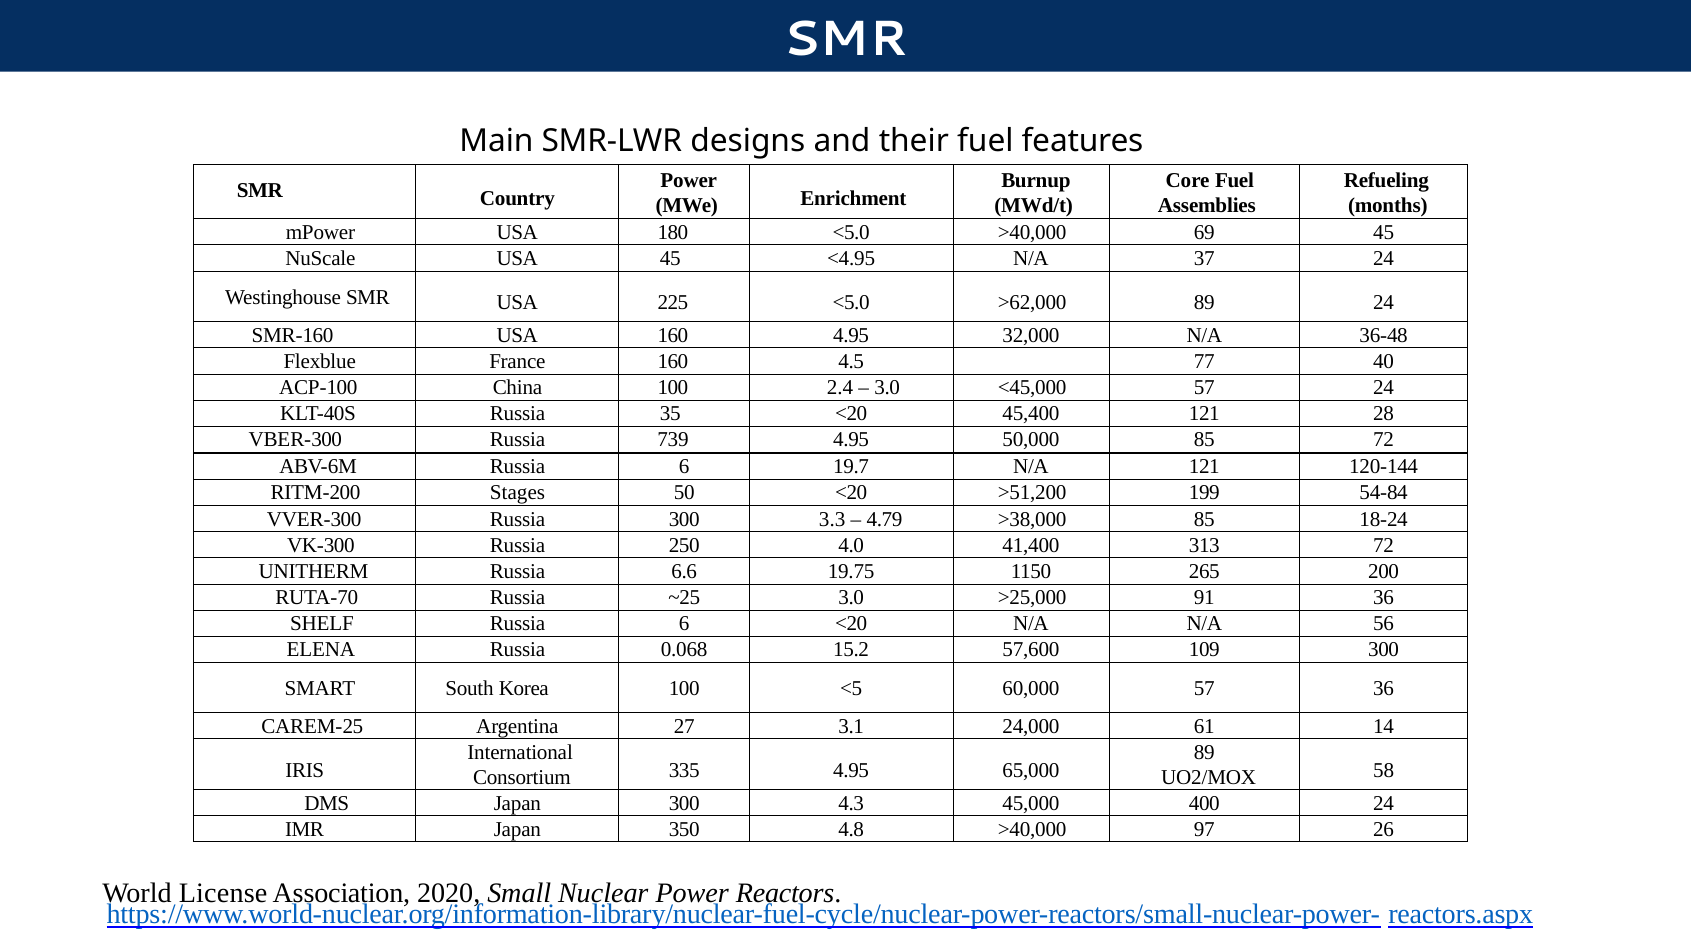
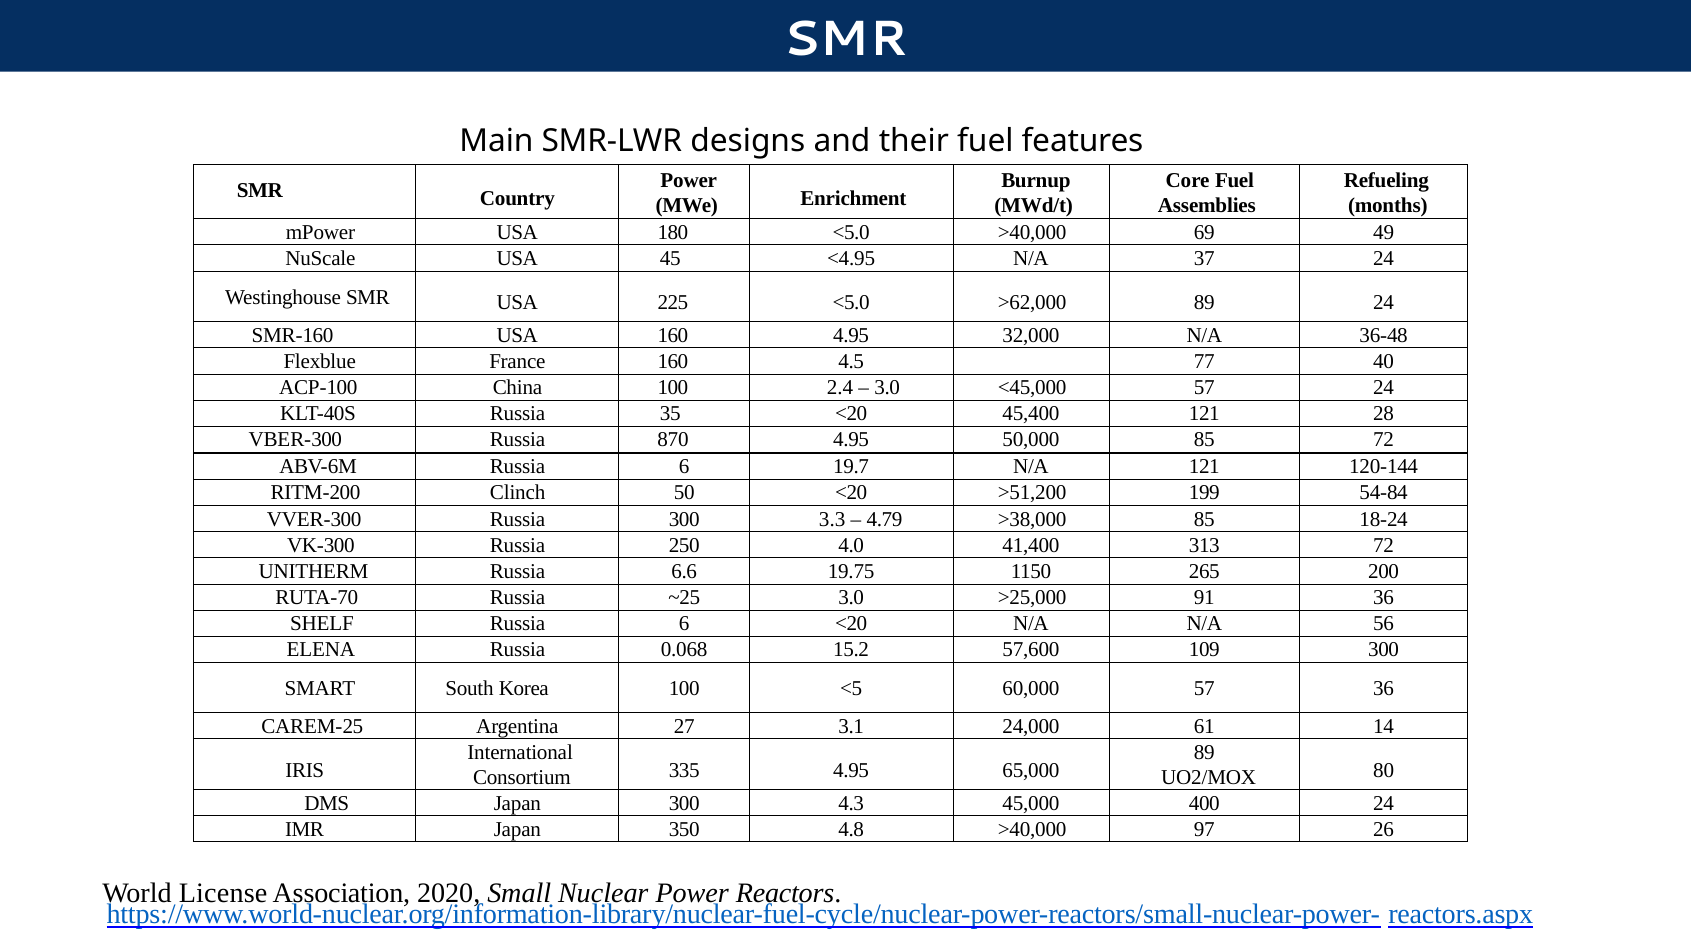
69 45: 45 -> 49 (1384, 232)
739: 739 -> 870 (673, 440)
Stages: Stages -> Clinch (518, 493)
58: 58 -> 80 (1384, 770)
